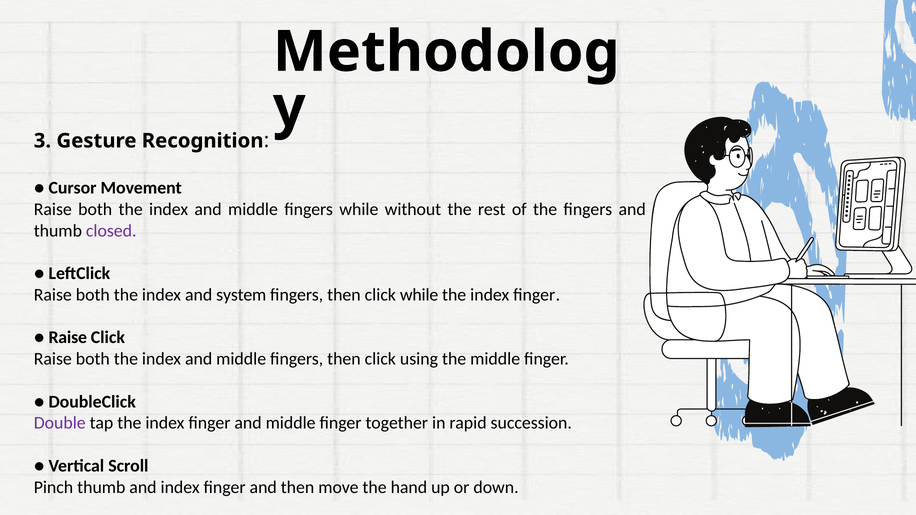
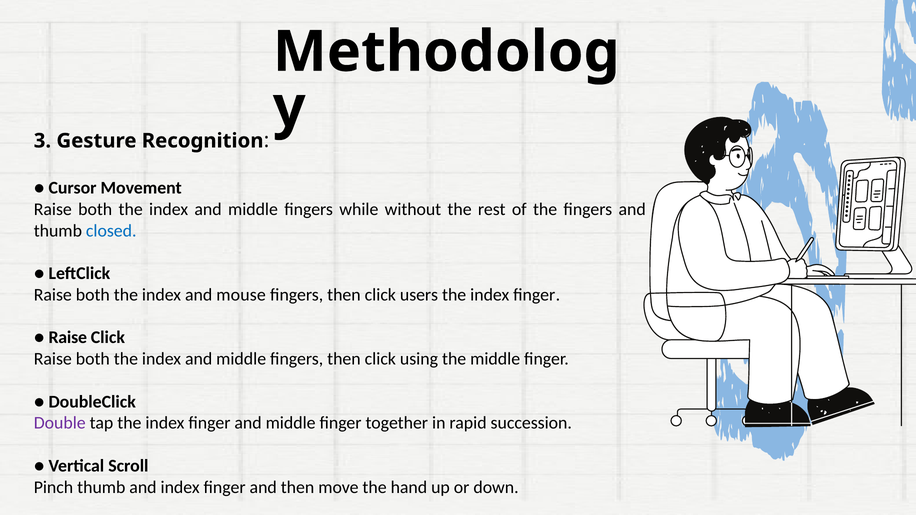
closed colour: purple -> blue (111, 231)
system: system -> mouse (241, 295)
click while: while -> users (419, 295)
